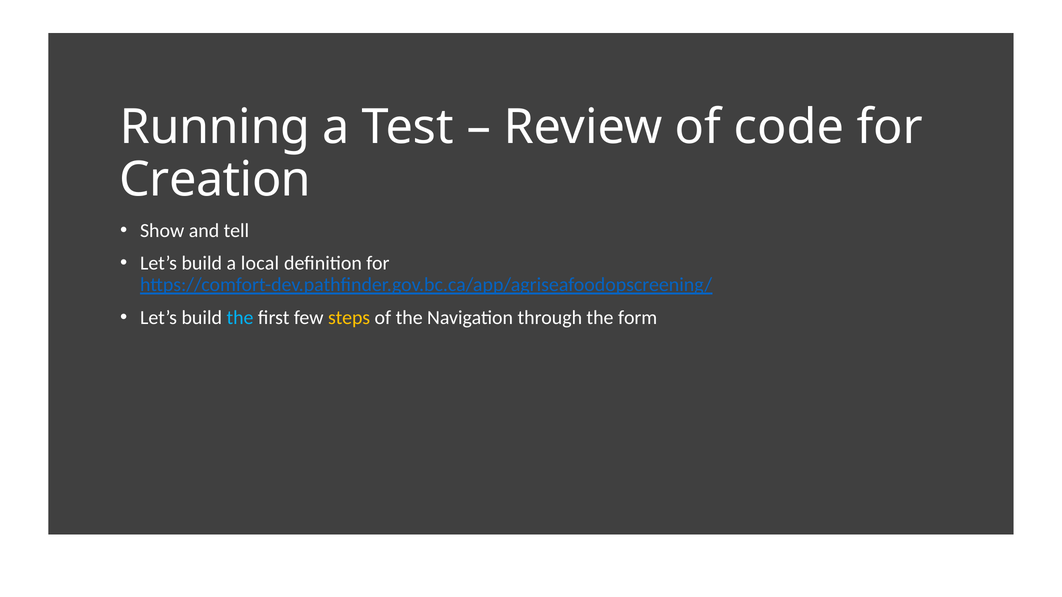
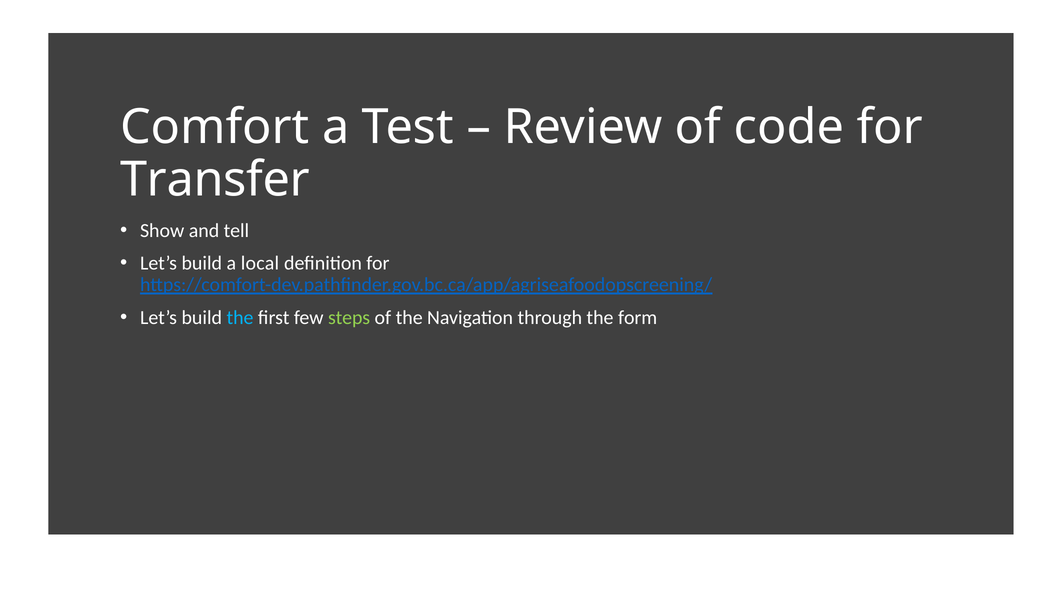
Running: Running -> Comfort (215, 127)
Creation: Creation -> Transfer (215, 180)
steps colour: yellow -> light green (349, 318)
